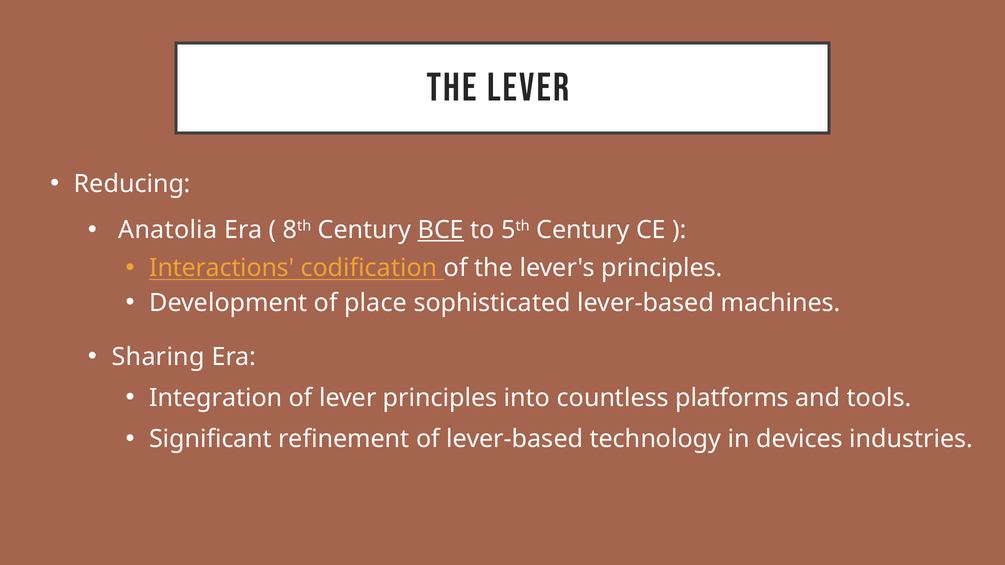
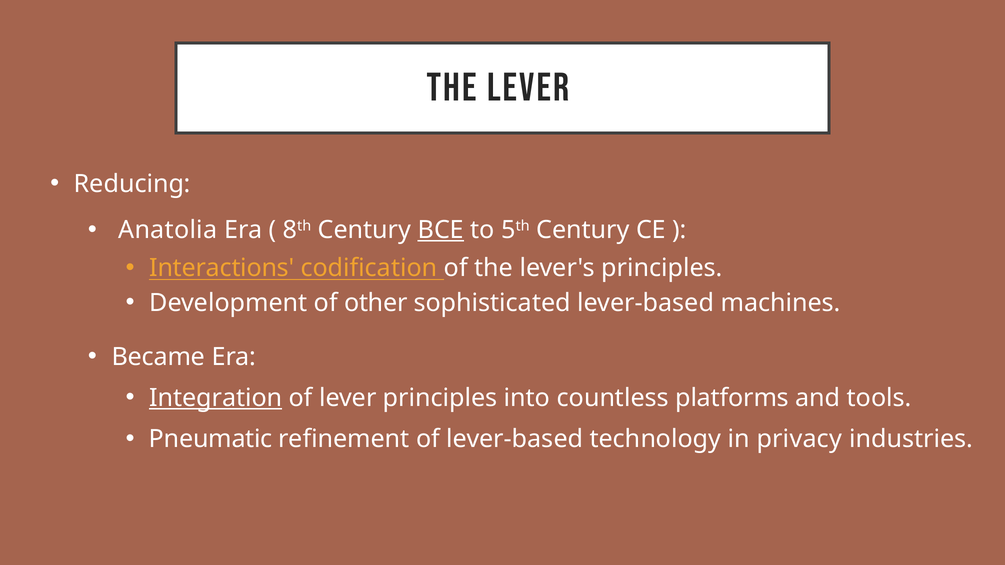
place: place -> other (376, 303)
Sharing: Sharing -> Became (158, 357)
Integration underline: none -> present (216, 398)
Significant: Significant -> Pneumatic (211, 439)
devices: devices -> privacy (799, 439)
